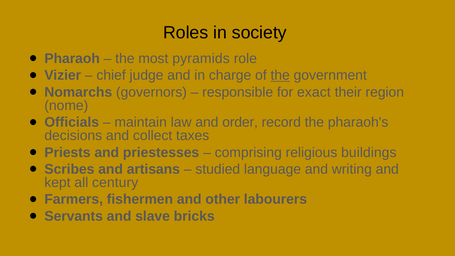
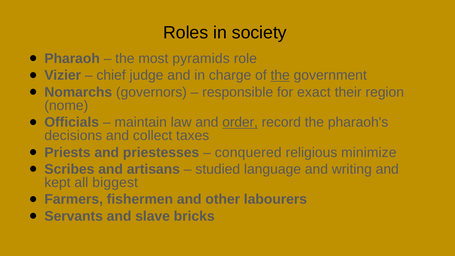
order underline: none -> present (240, 122)
comprising: comprising -> conquered (248, 152)
buildings: buildings -> minimize (369, 152)
century: century -> biggest (115, 183)
